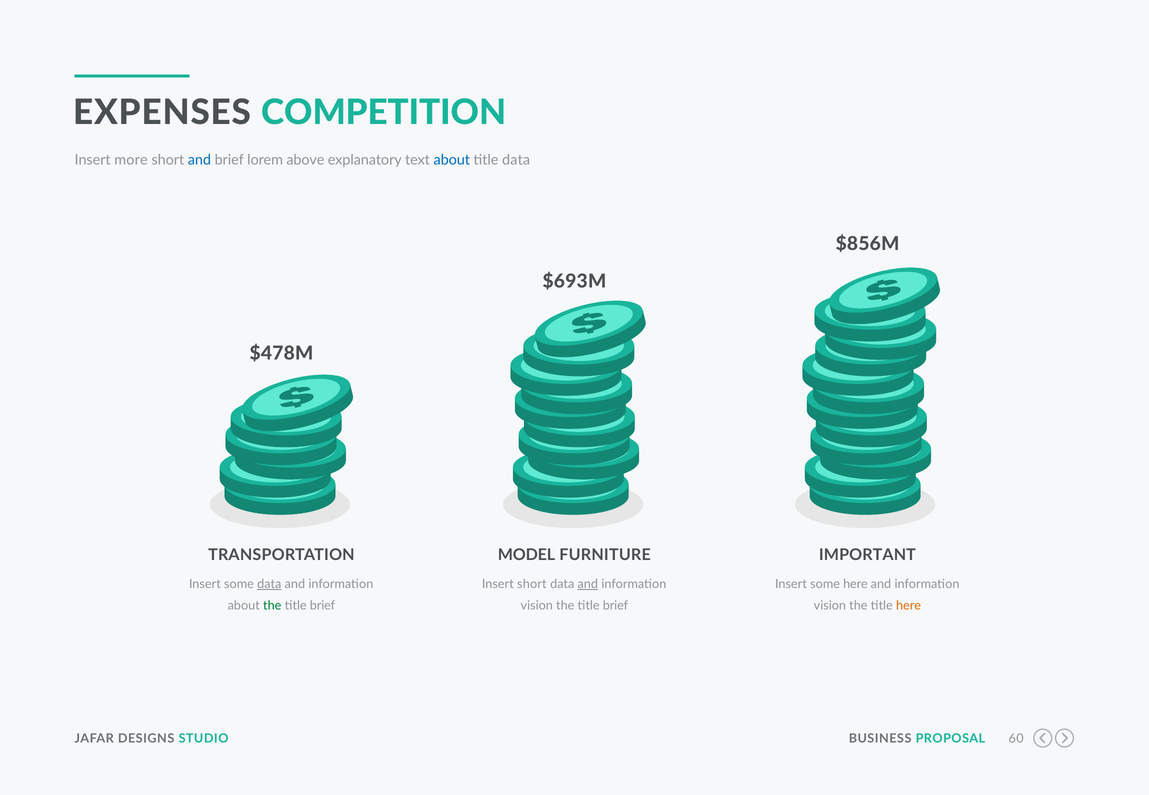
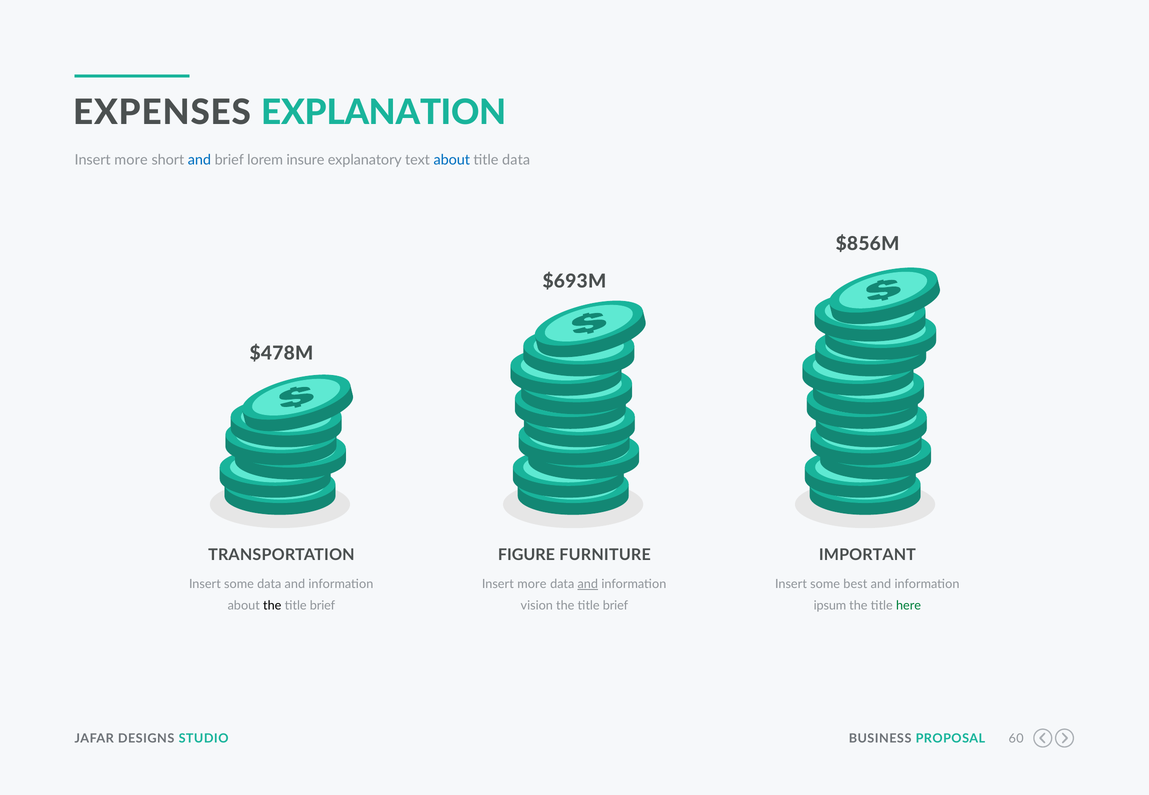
COMPETITION: COMPETITION -> EXPLANATION (384, 113)
above: above -> insure (305, 160)
MODEL: MODEL -> FIGURE (526, 555)
data underline: present -> none (269, 584)
short: short -> more (532, 584)
some here: here -> best (855, 584)
the colour: green -> black (272, 606)
vision: vision -> ipsum (830, 606)
here colour: orange -> green (909, 606)
